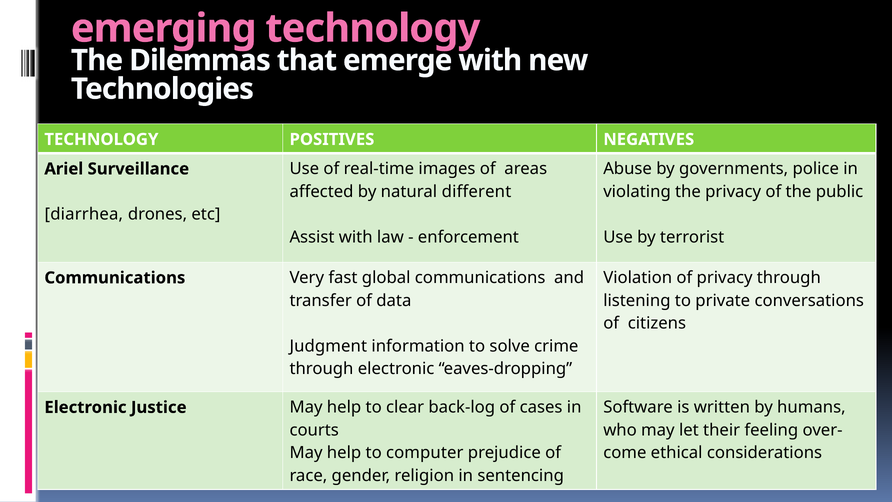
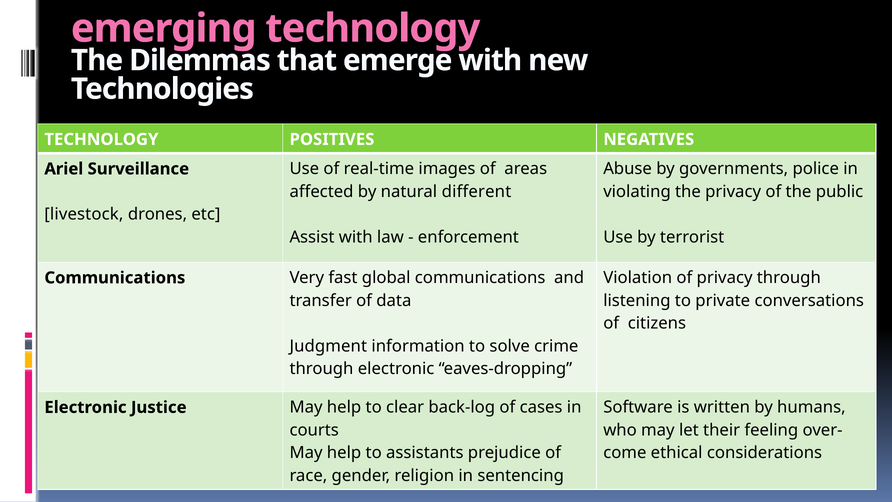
diarrhea: diarrhea -> livestock (84, 214)
computer: computer -> assistants (425, 453)
